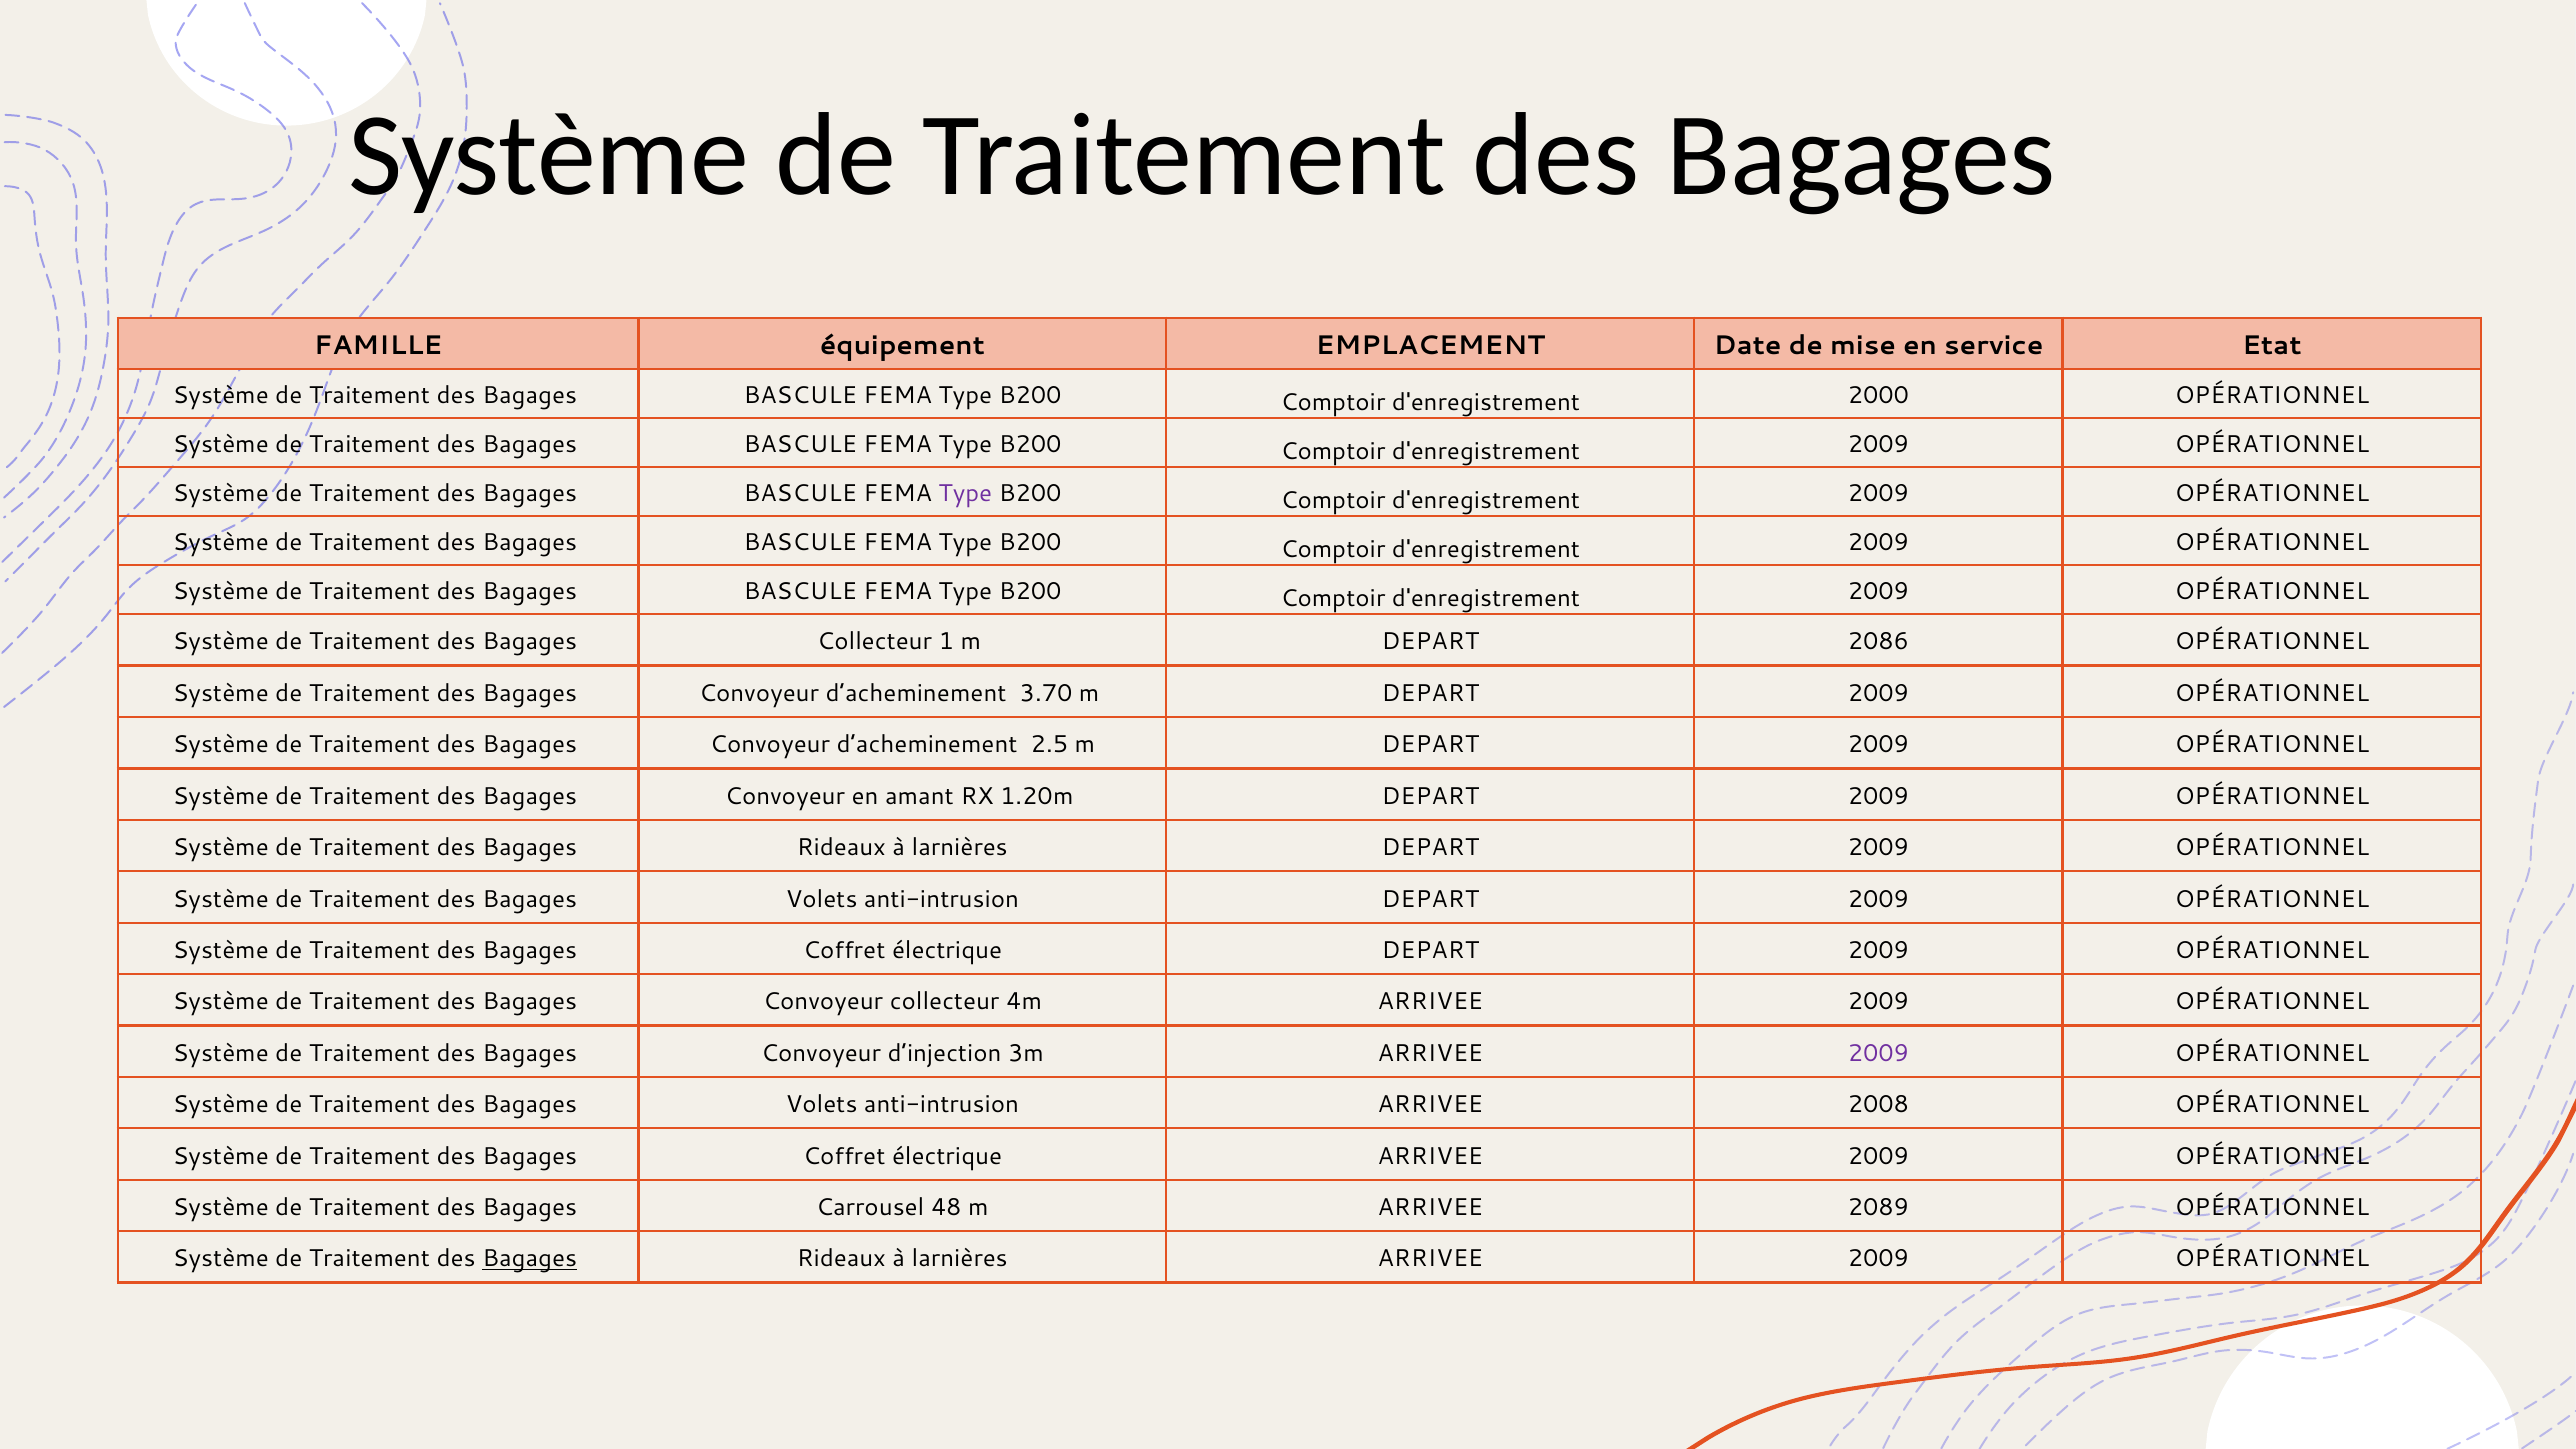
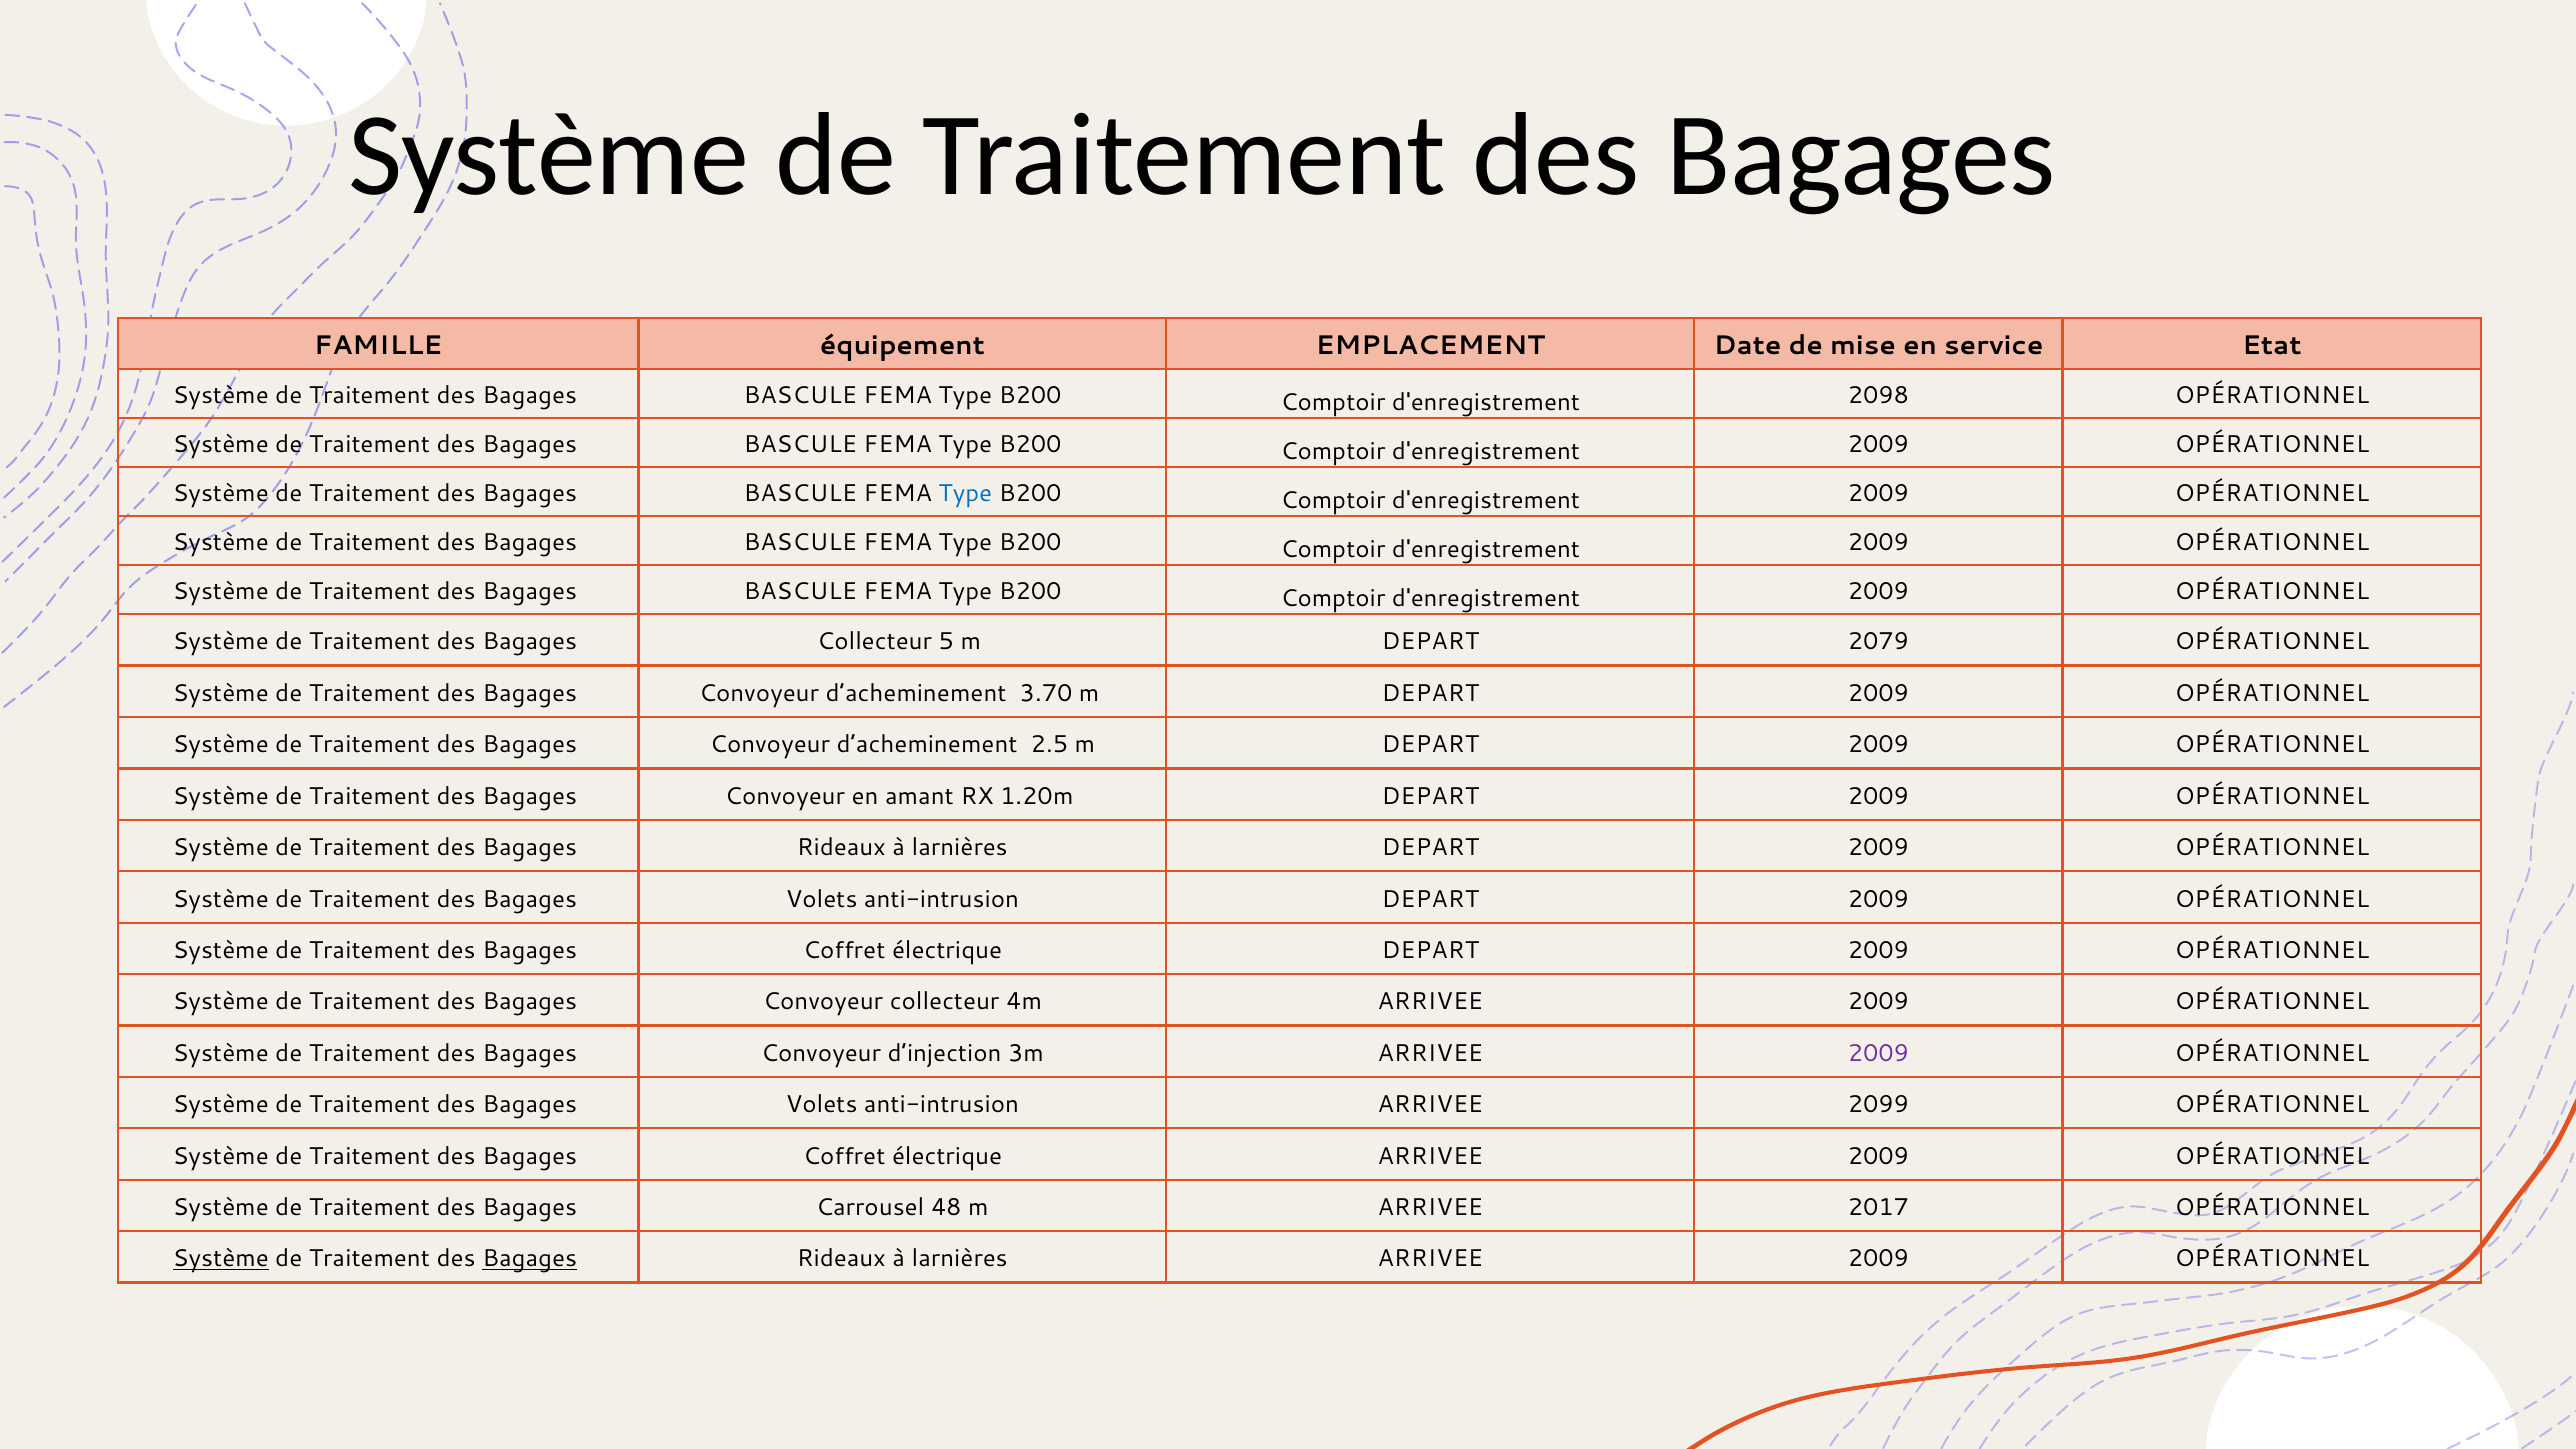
2000: 2000 -> 2098 (1878, 396)
Type colour: purple -> blue (965, 494)
1: 1 -> 5 (946, 642)
2086: 2086 -> 2079 (1878, 642)
2008: 2008 -> 2099 (1878, 1105)
2089: 2089 -> 2017 (1878, 1208)
Système underline: none -> present (221, 1259)
